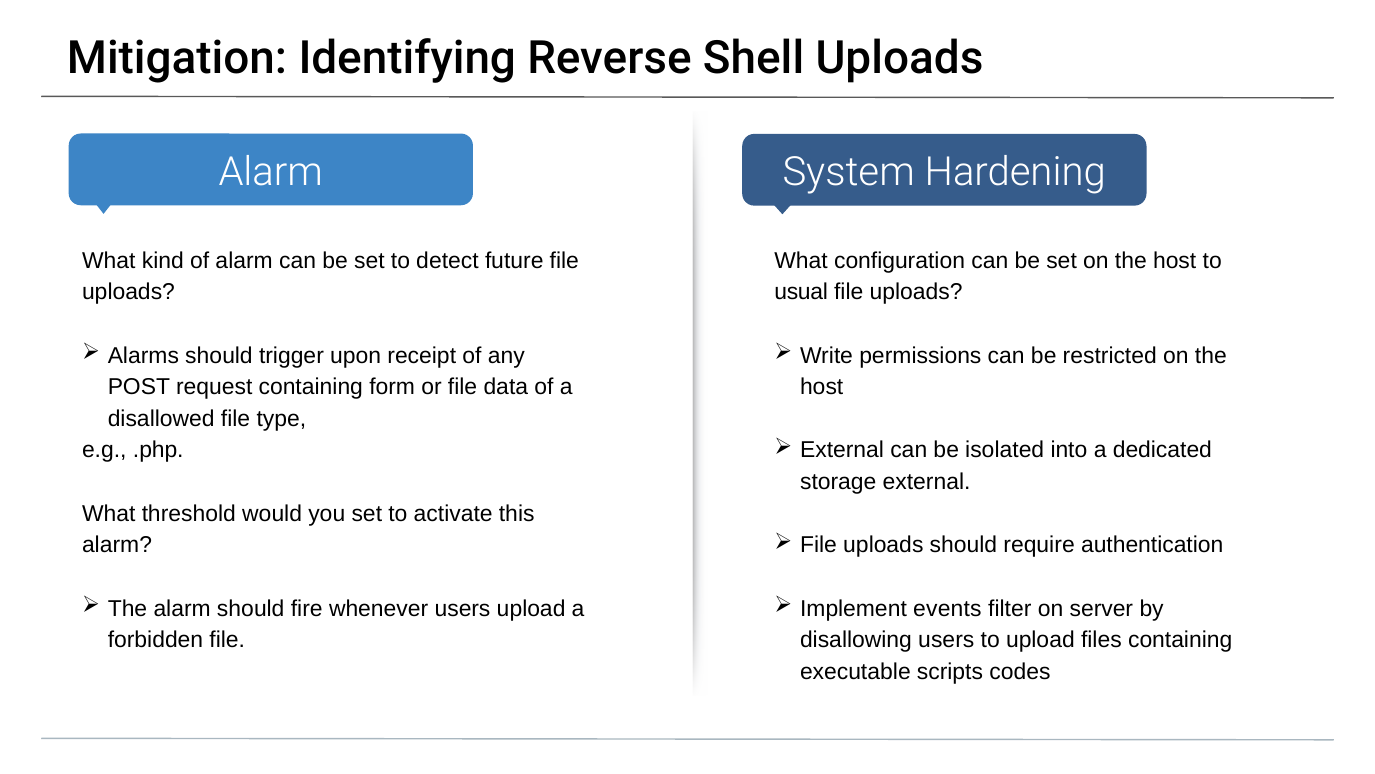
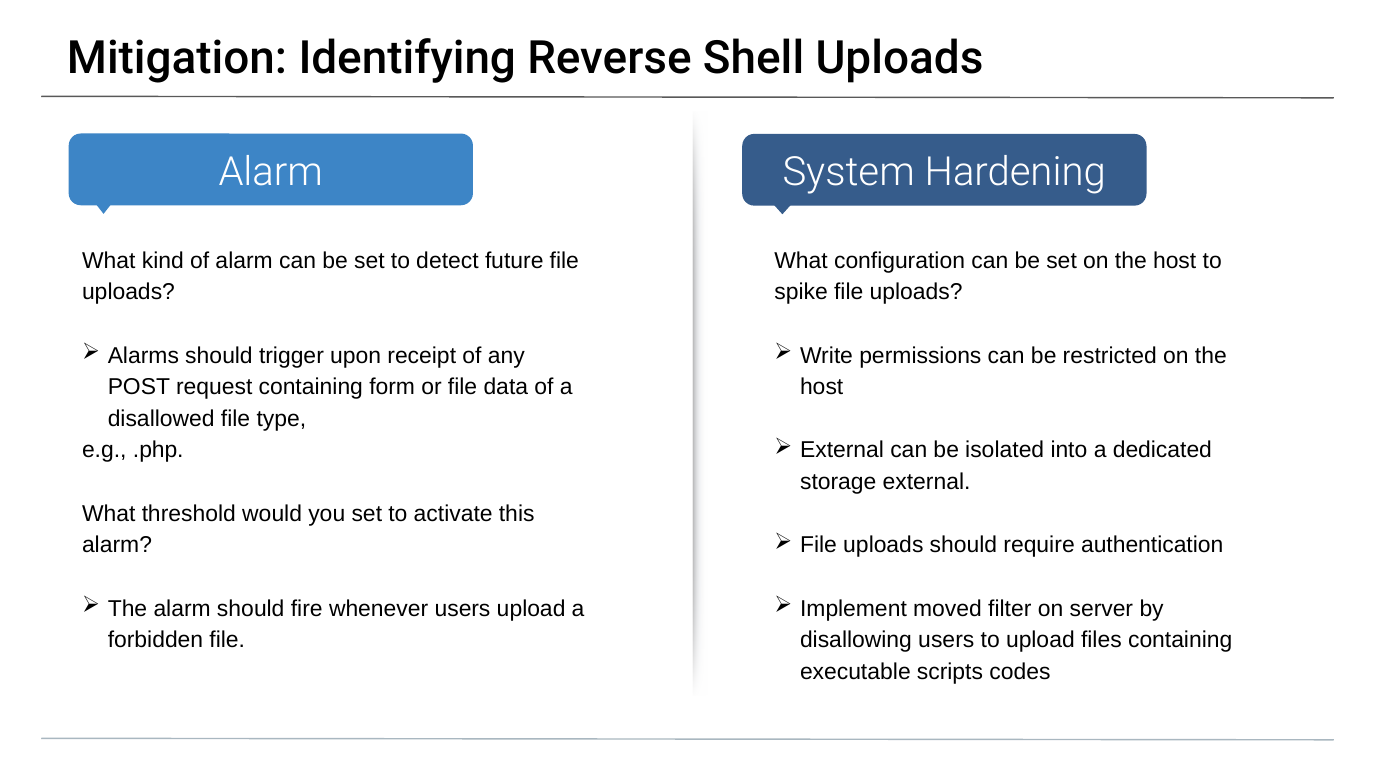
usual: usual -> spike (801, 292)
events: events -> moved (948, 608)
